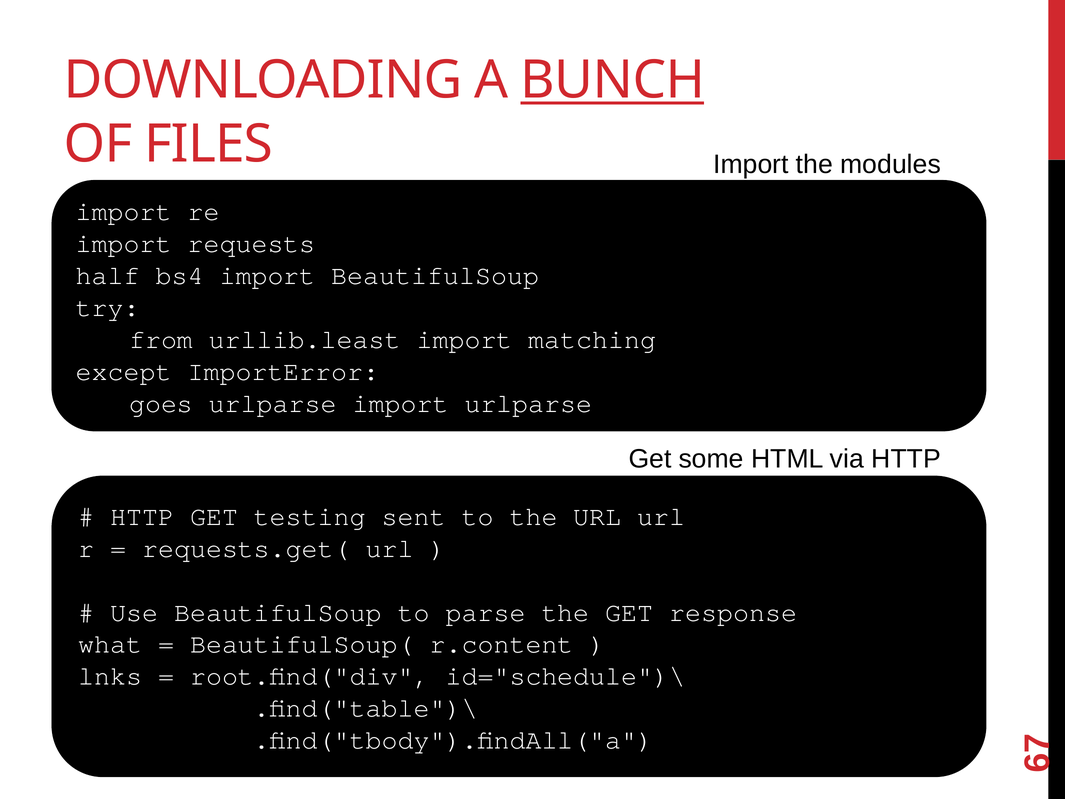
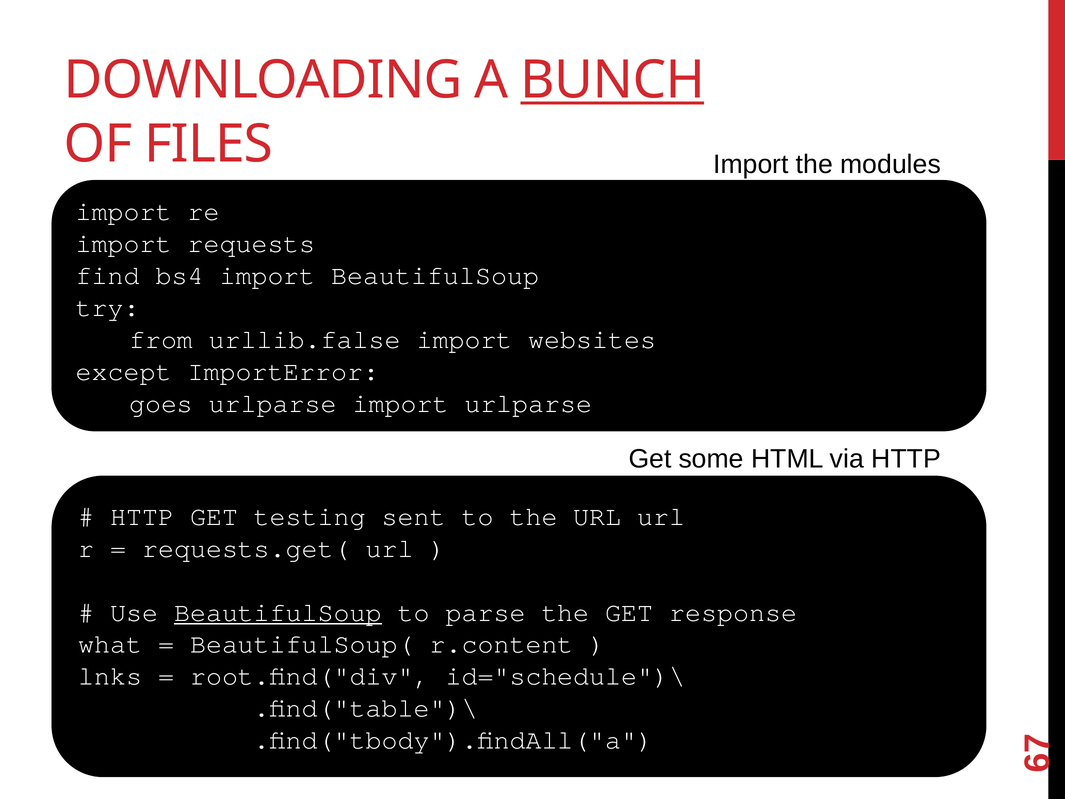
half: half -> find (108, 275)
urllib.least: urllib.least -> urllib.false (305, 339)
matching: matching -> websites (592, 339)
BeautifulSoup underline: none -> present (278, 612)
